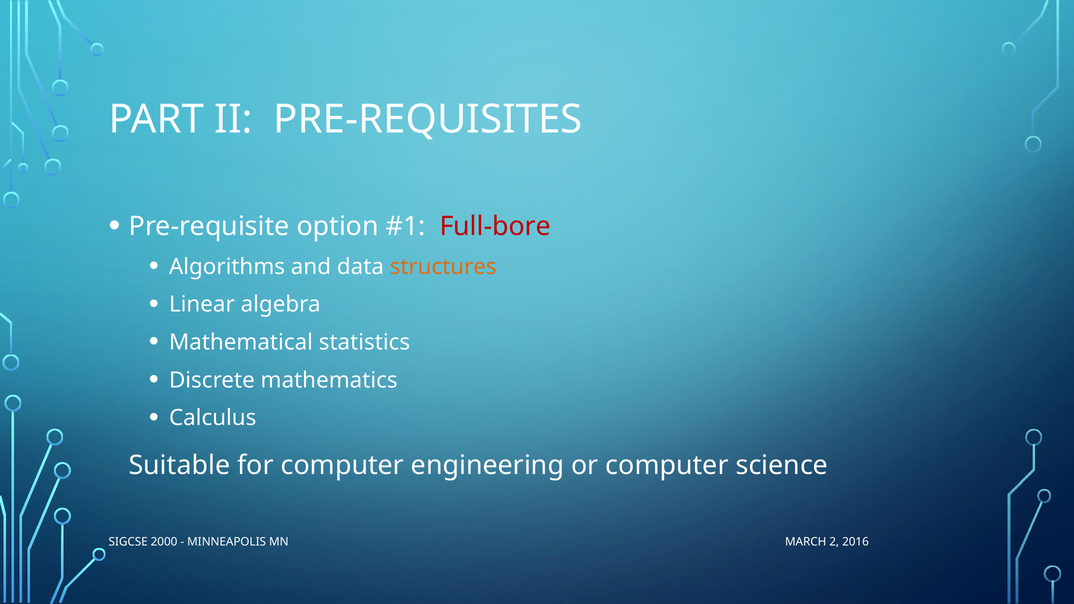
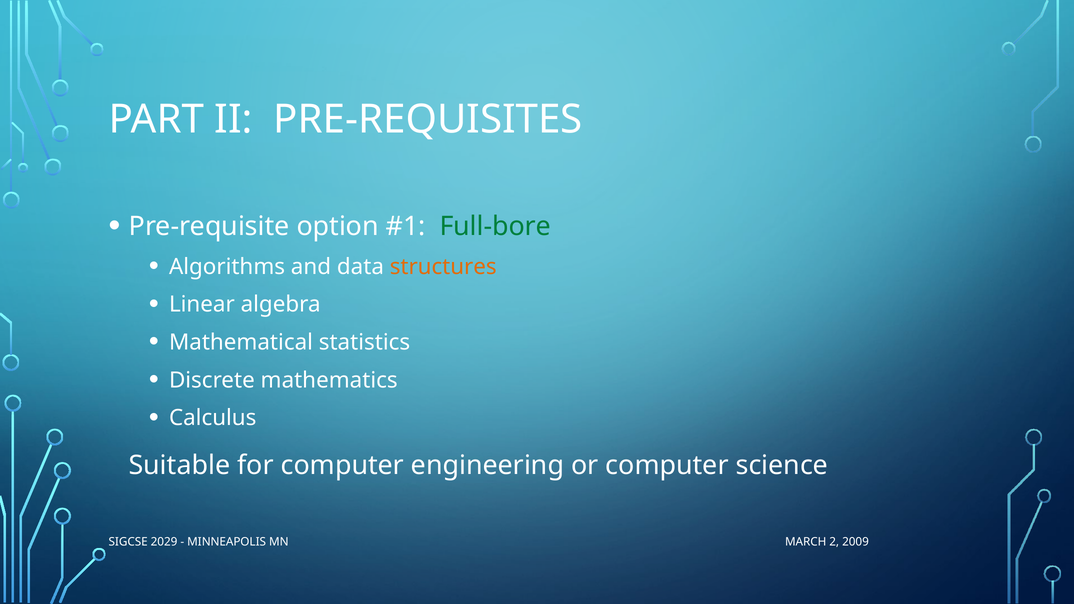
Full-bore colour: red -> green (495, 227)
2000: 2000 -> 2029 (164, 542)
2016: 2016 -> 2009 (856, 542)
